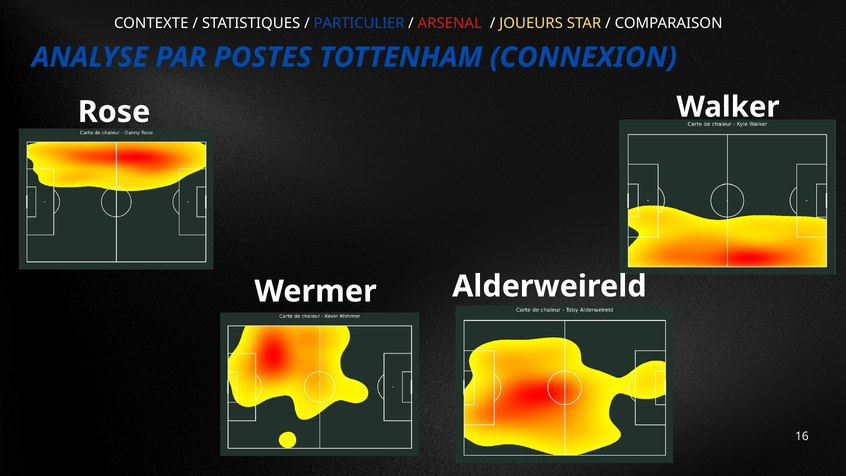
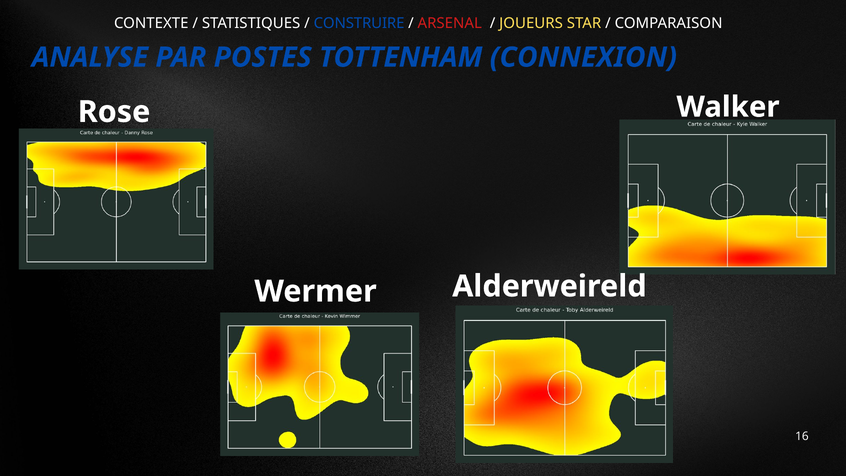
PARTICULIER: PARTICULIER -> CONSTRUIRE (359, 23)
